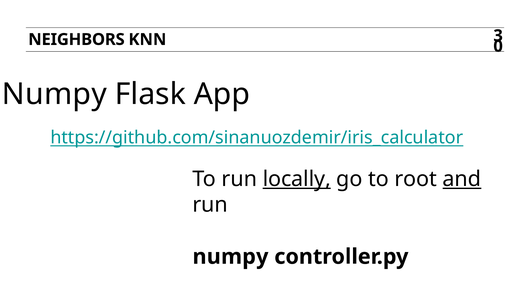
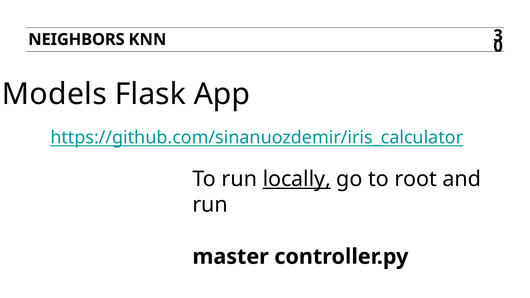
Numpy: Numpy -> Models (54, 94)
and underline: present -> none (462, 179)
numpy: numpy -> master (231, 256)
